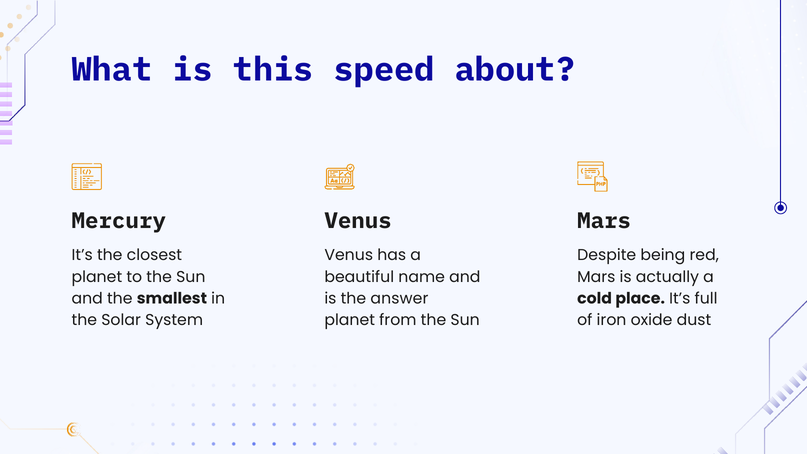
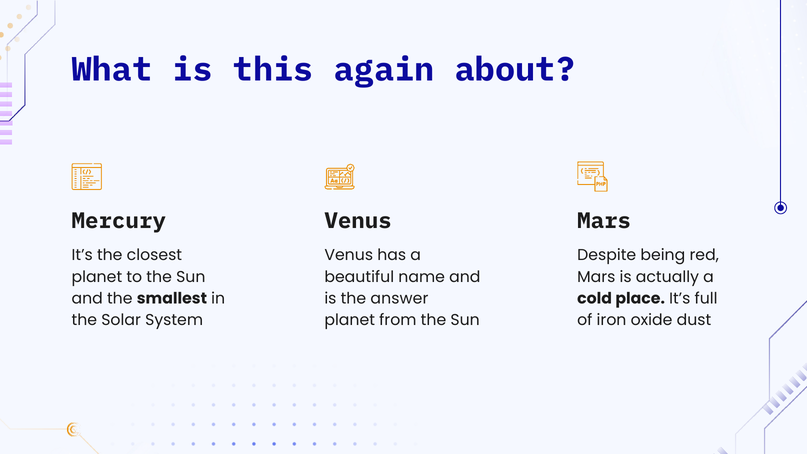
speed: speed -> again (384, 70)
